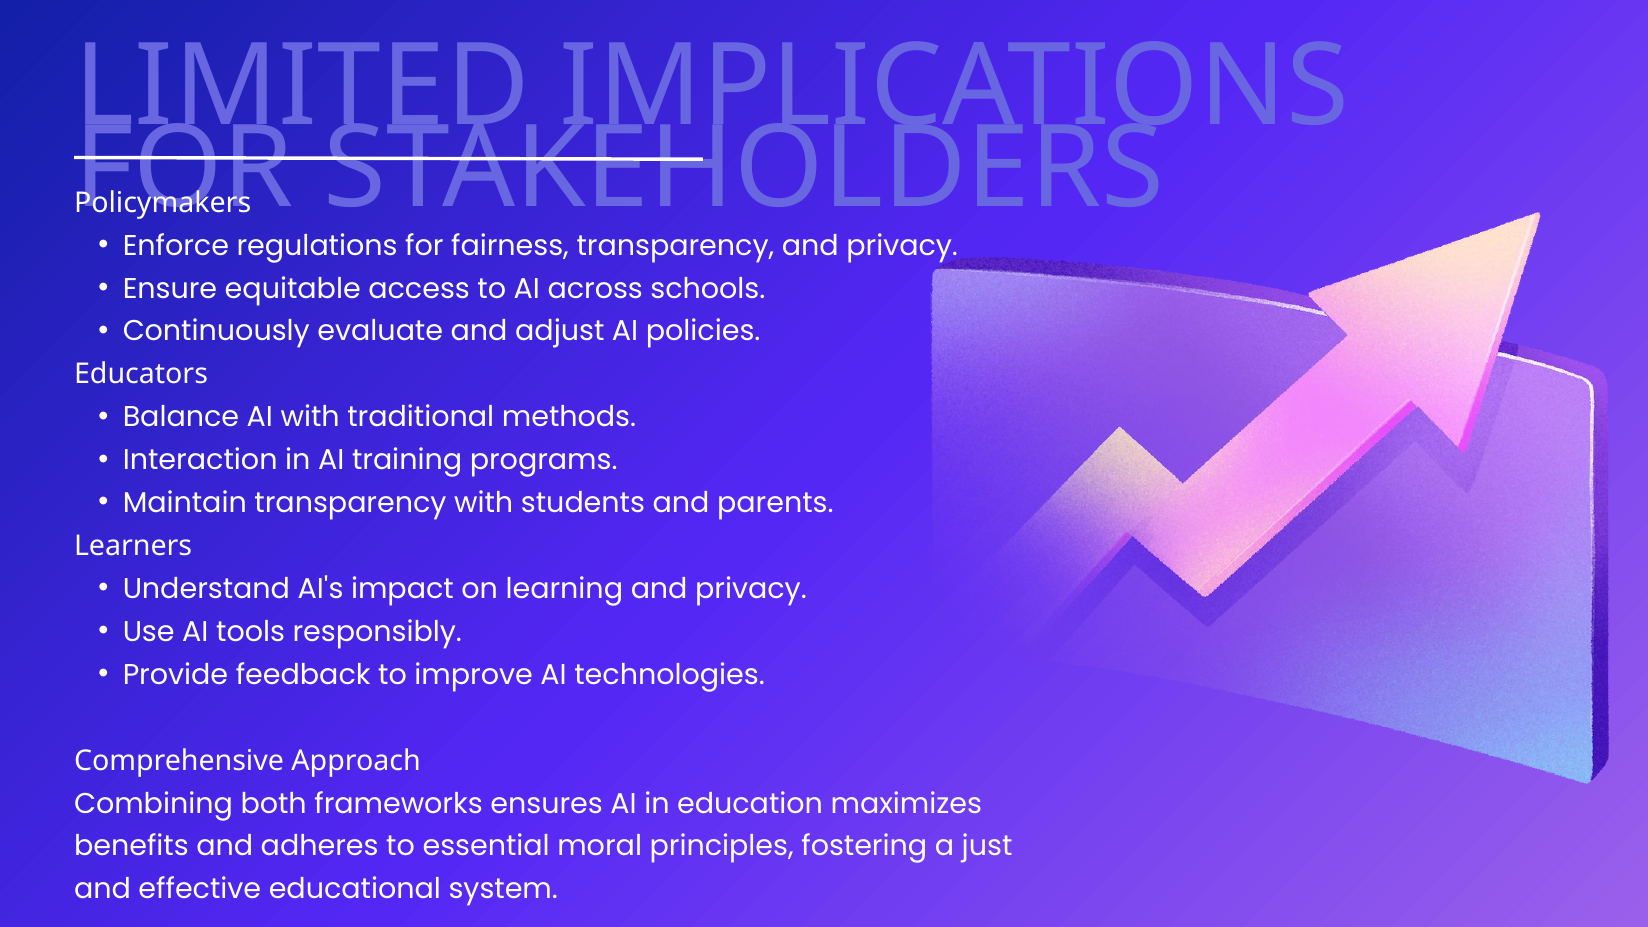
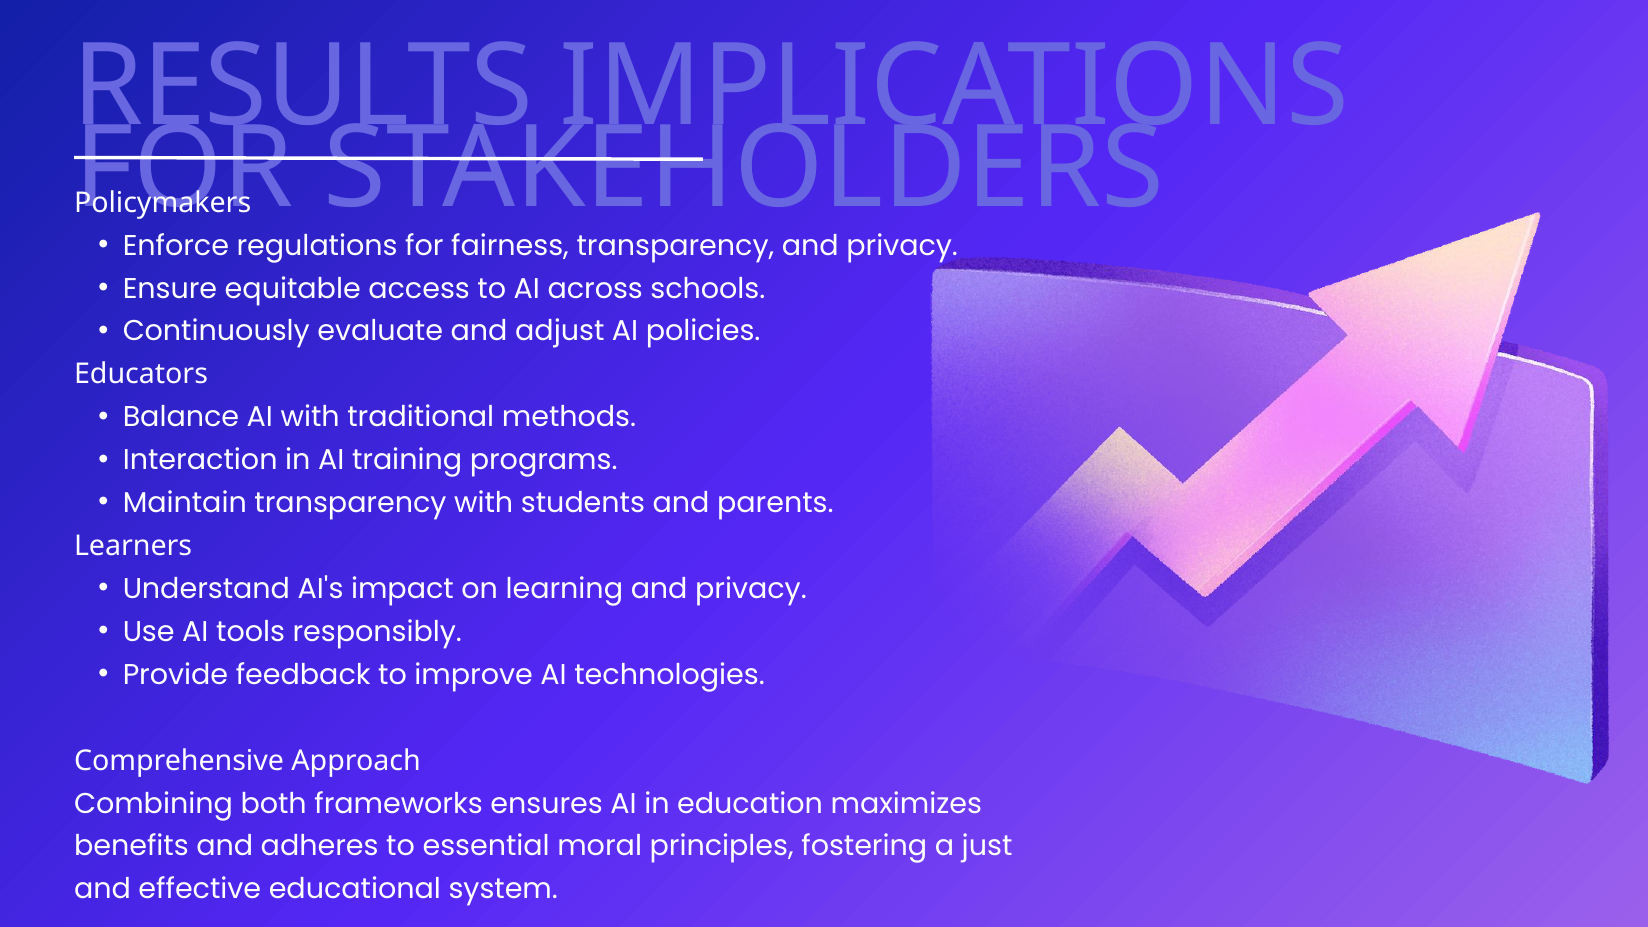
LIMITED: LIMITED -> RESULTS (303, 87)
